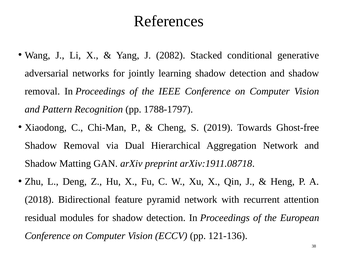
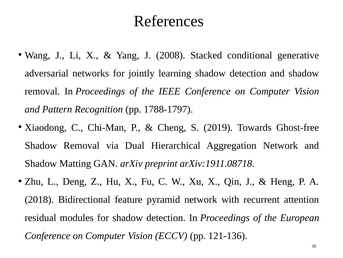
2082: 2082 -> 2008 (171, 55)
